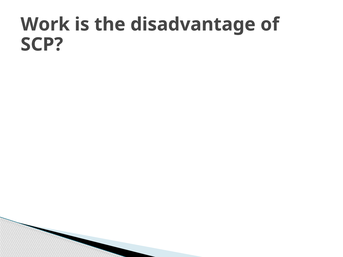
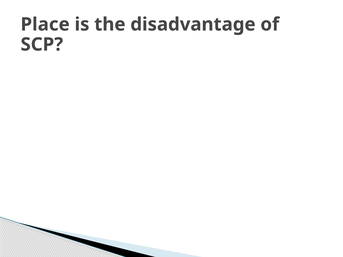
Work: Work -> Place (45, 24)
